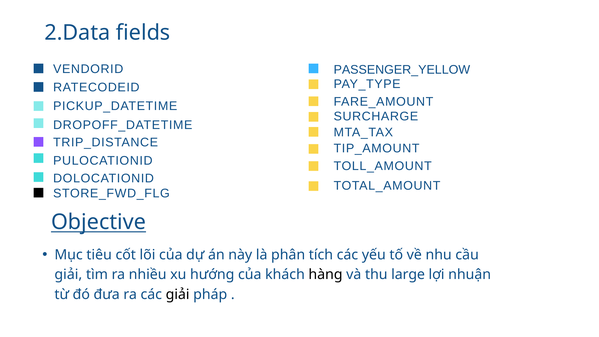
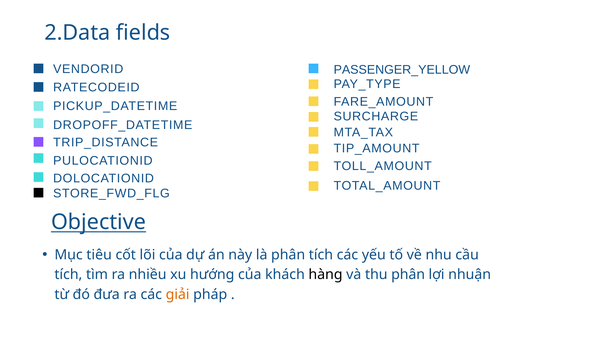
giải: giải -> tích (68, 275)
thu large: large -> phân (408, 275)
giải colour: black -> orange (178, 294)
